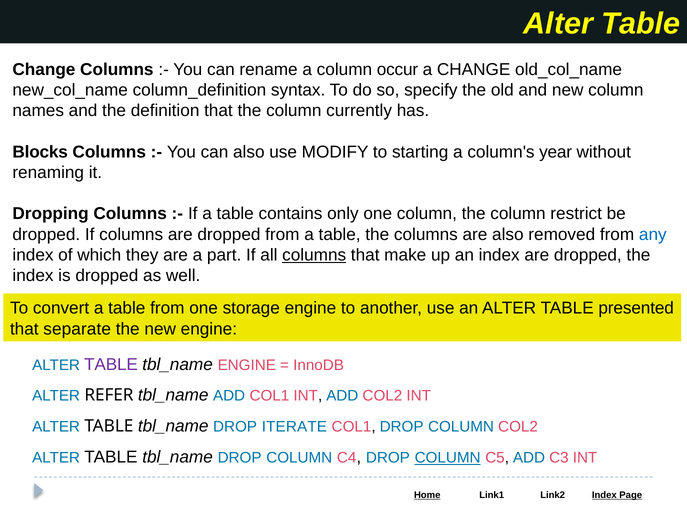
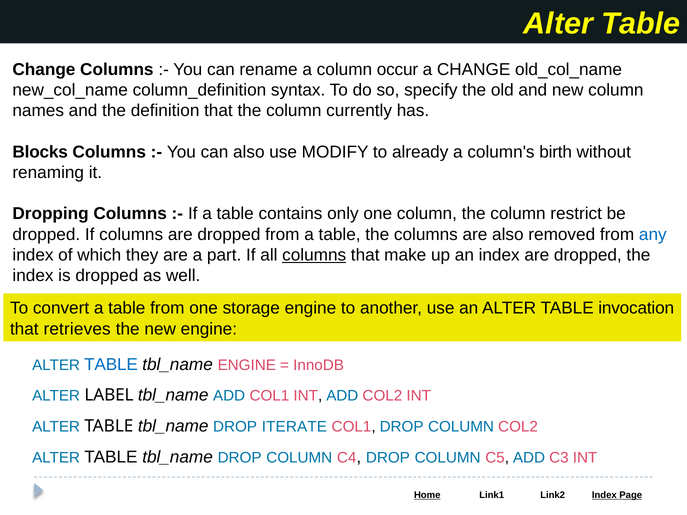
starting: starting -> already (420, 152)
year: year -> birth (556, 152)
presented: presented -> invocation (636, 308)
separate: separate -> retrieves (77, 329)
TABLE colour: purple -> blue (111, 365)
REFER: REFER -> LABEL (109, 395)
COLUMN underline: present -> none (448, 458)
